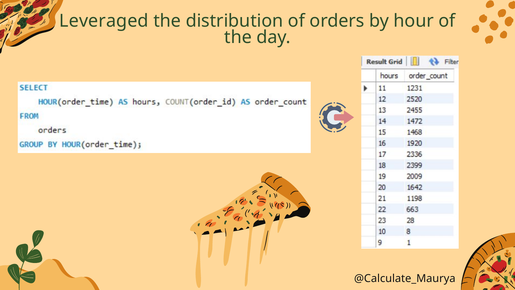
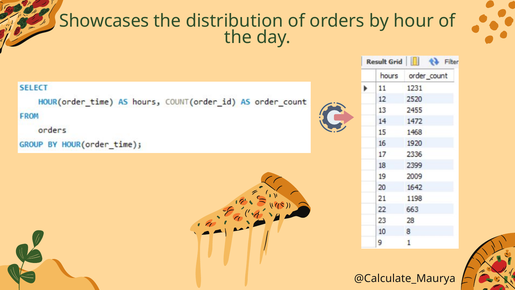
Leveraged: Leveraged -> Showcases (104, 21)
